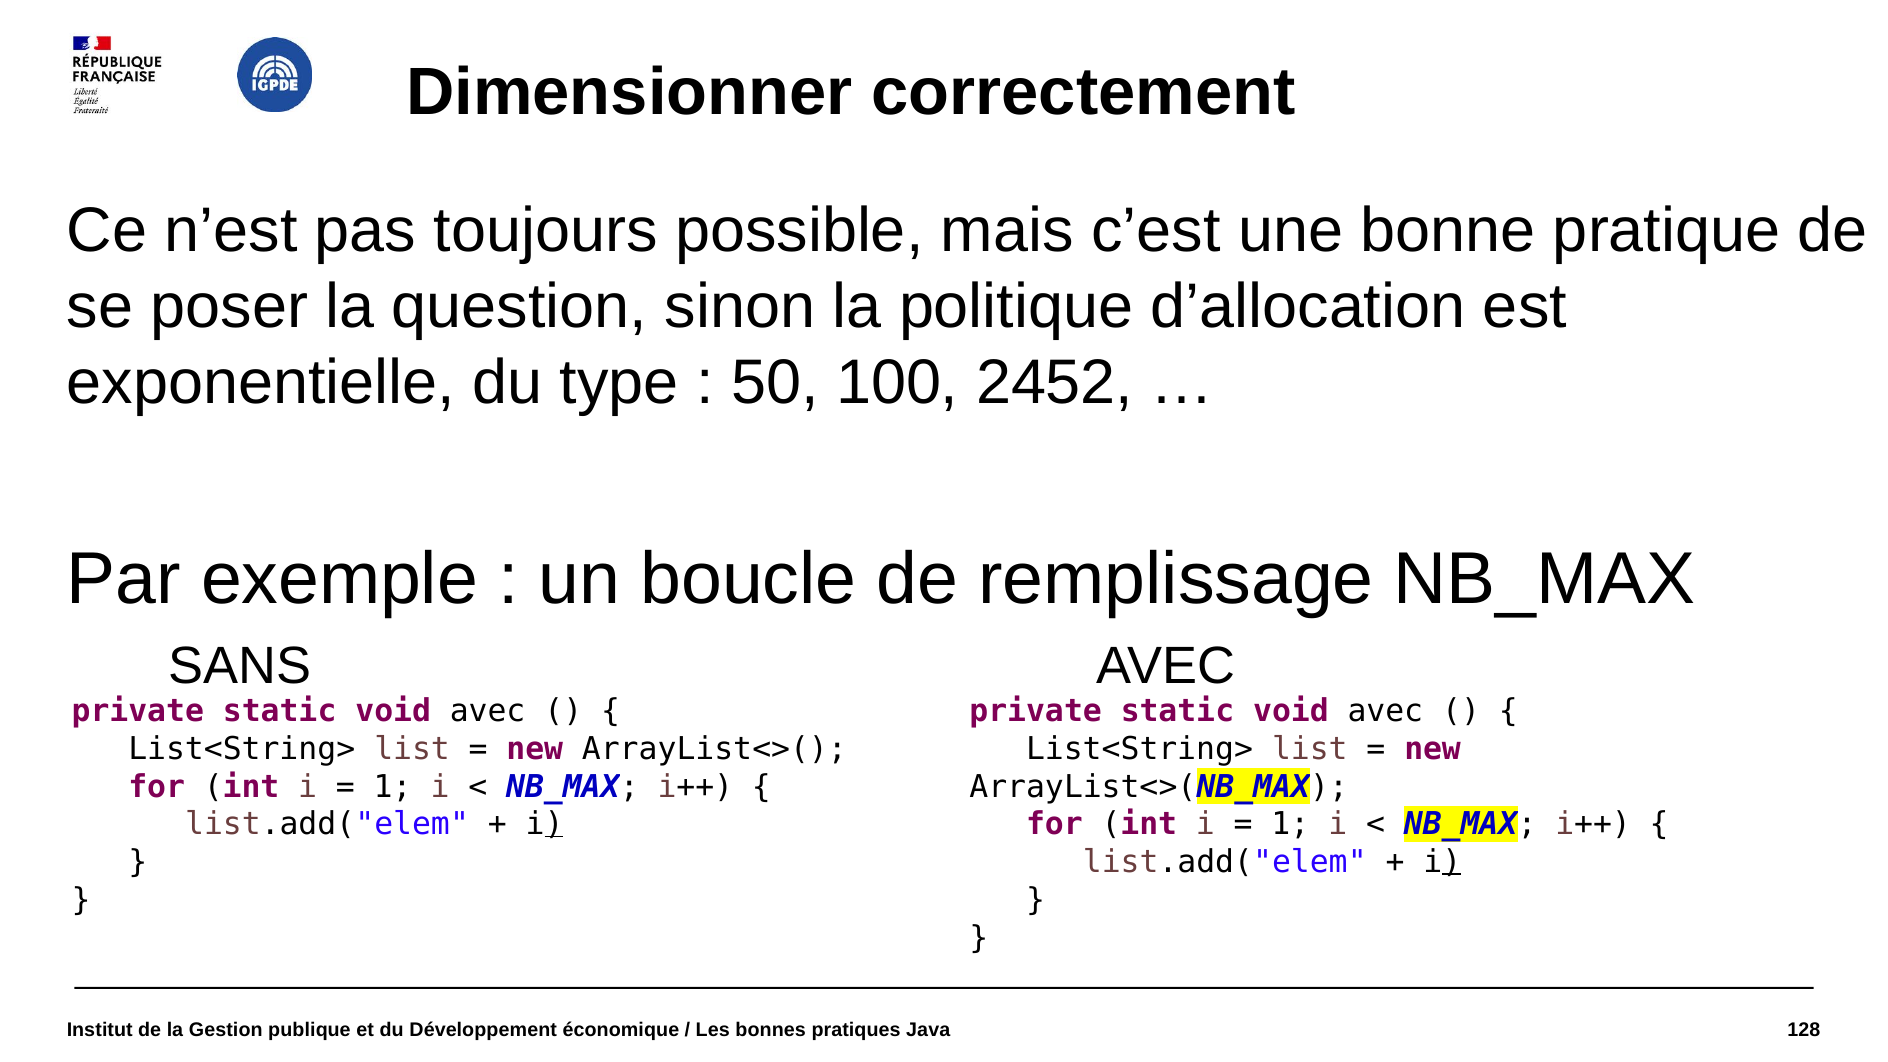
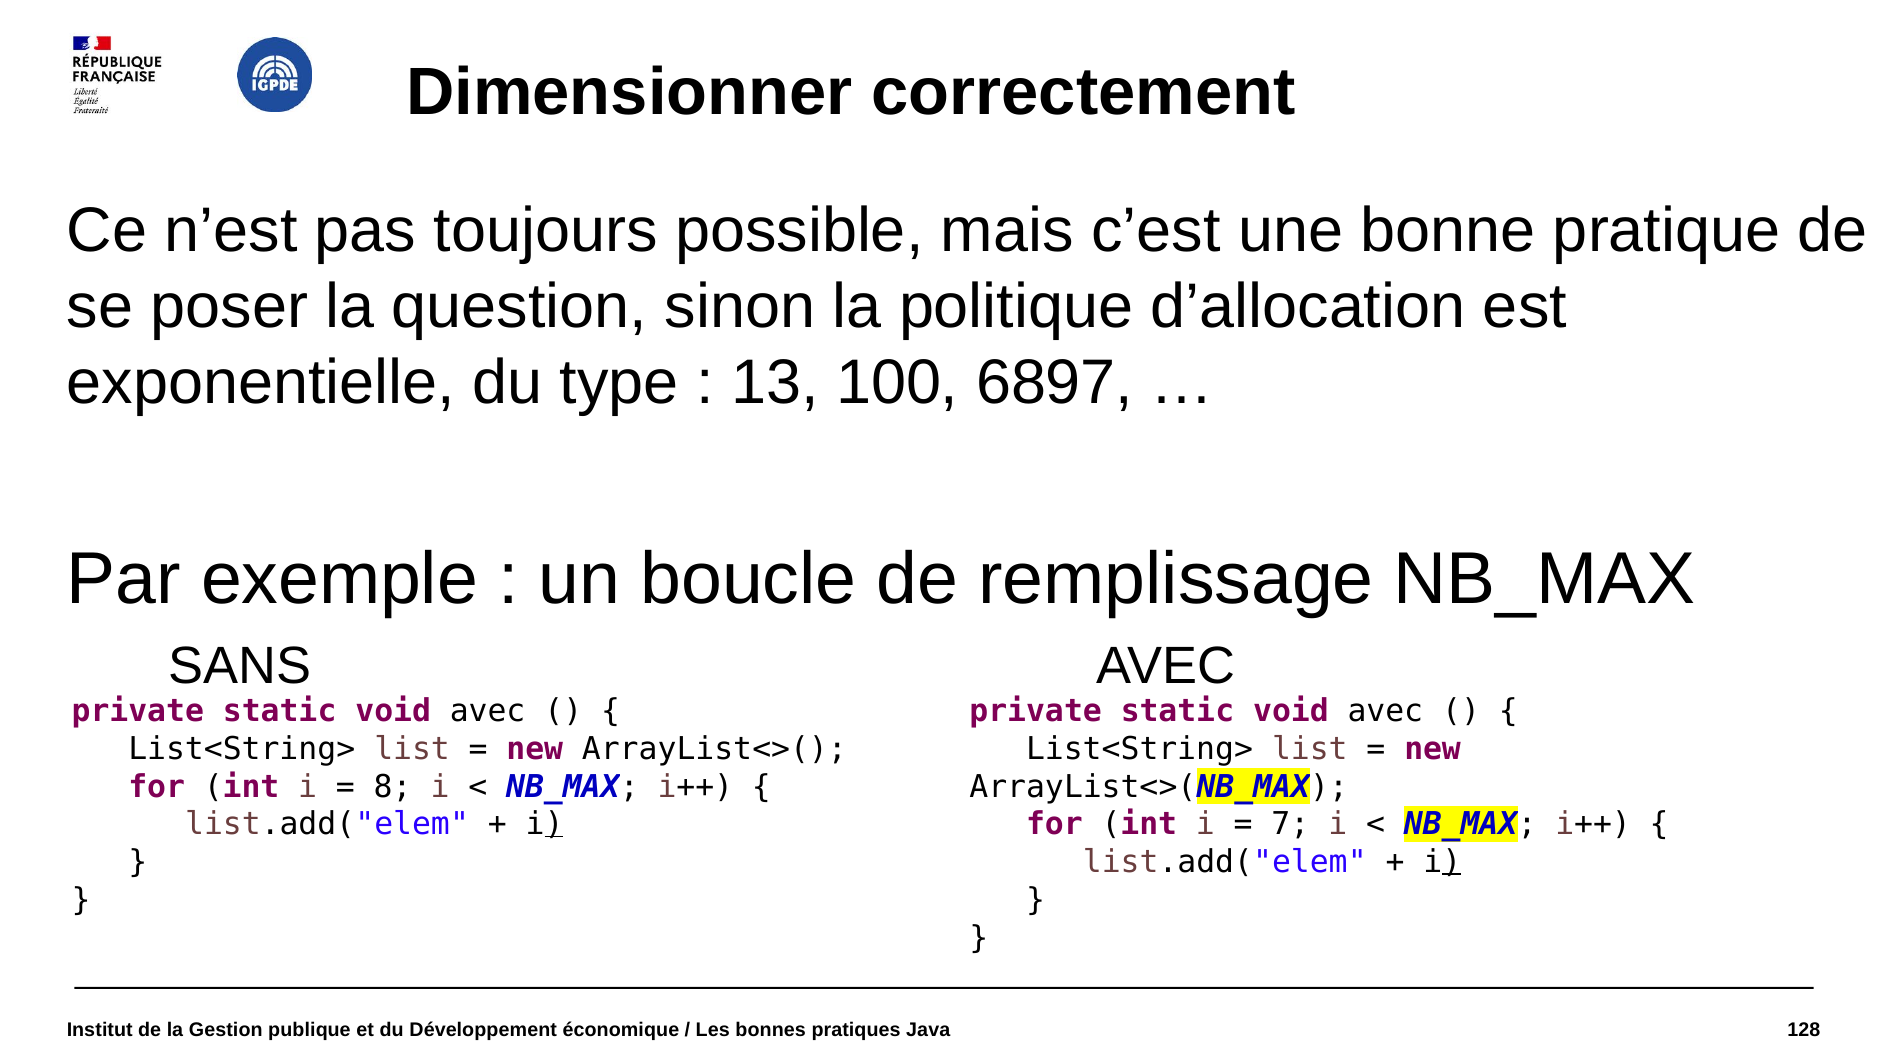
50: 50 -> 13 (775, 382)
2452: 2452 -> 6897 (1055, 382)
1: 1 -> 8 (393, 787)
1: 1 -> 7 (1290, 825)
